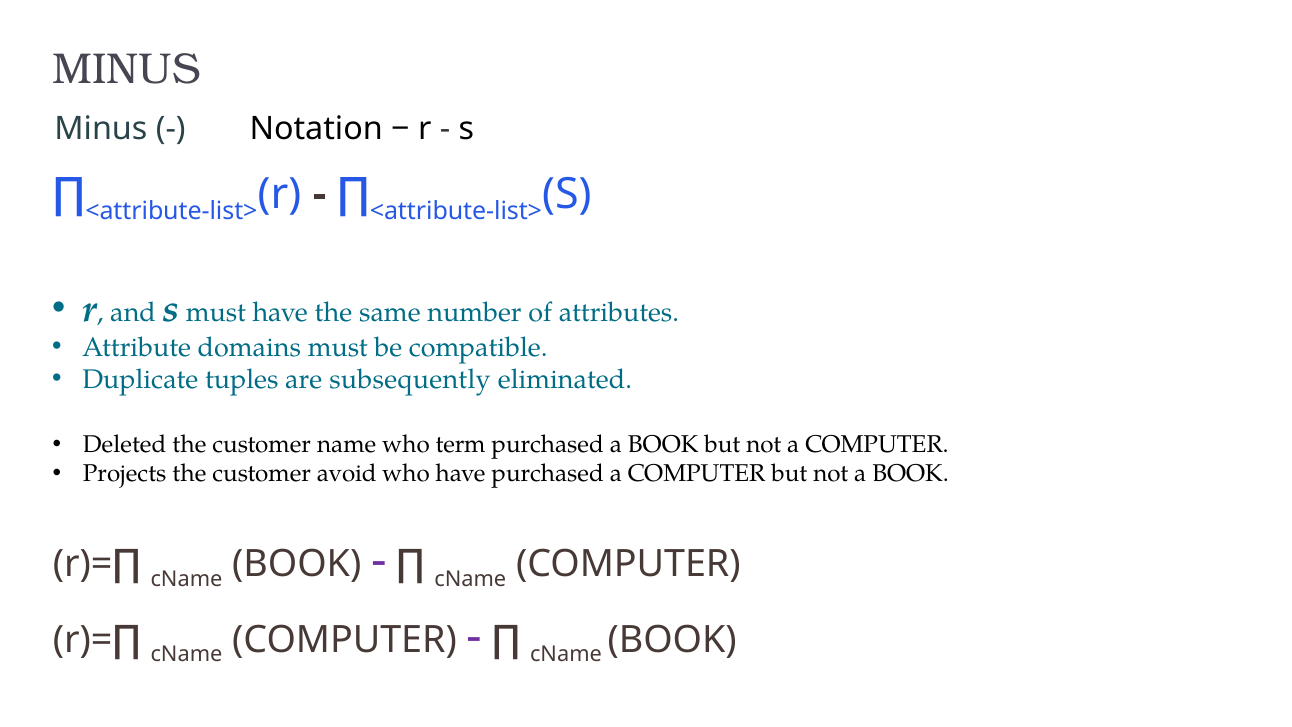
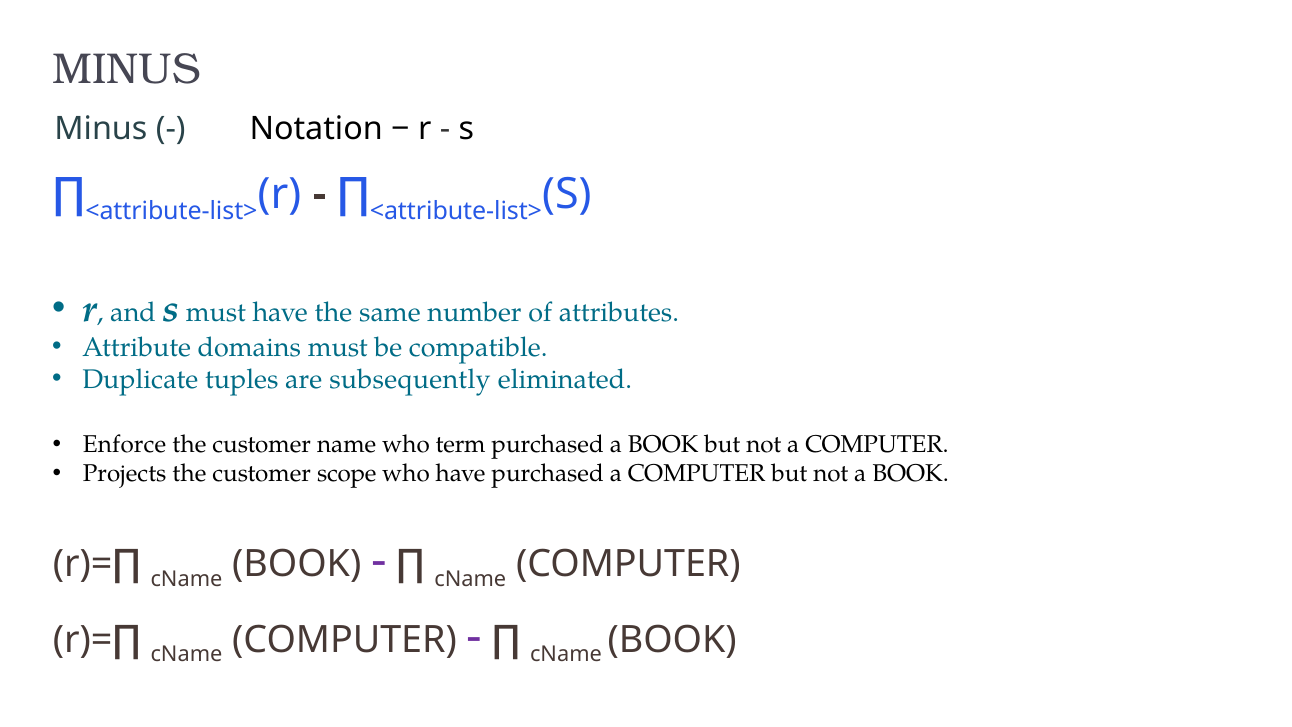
Deleted: Deleted -> Enforce (125, 444)
avoid: avoid -> scope (347, 473)
